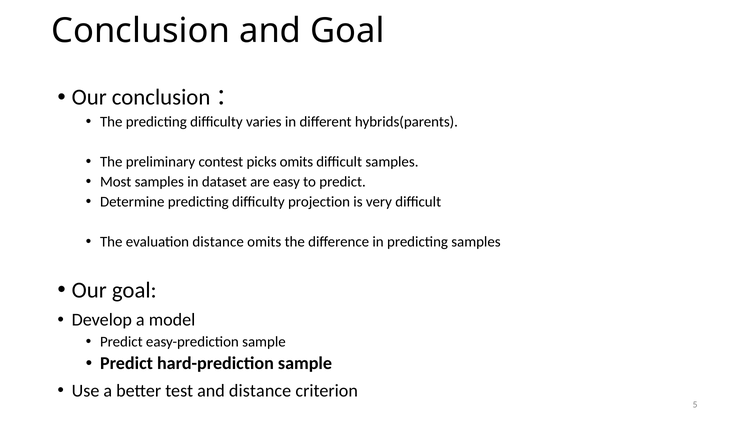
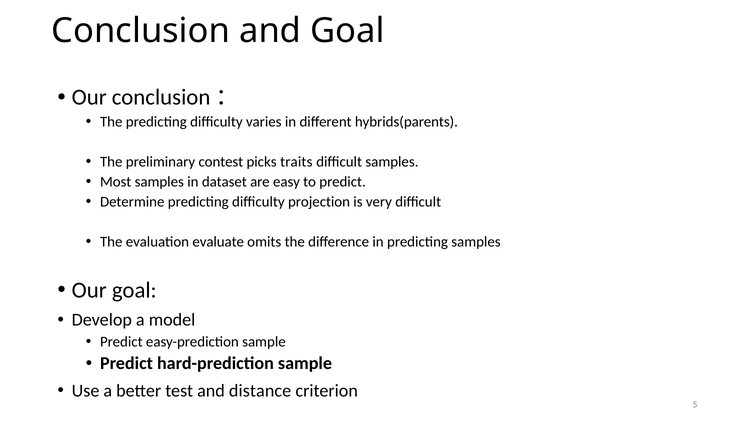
picks omits: omits -> traits (296, 162)
evaluation distance: distance -> evaluate (218, 242)
